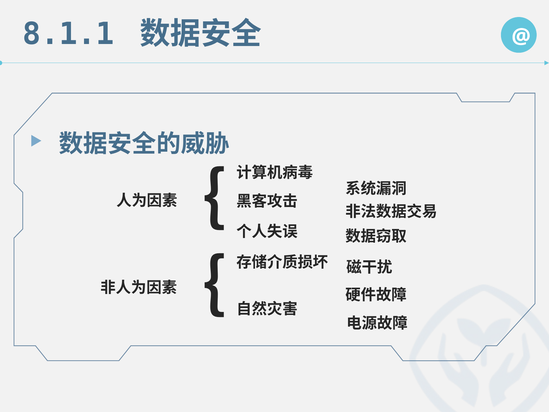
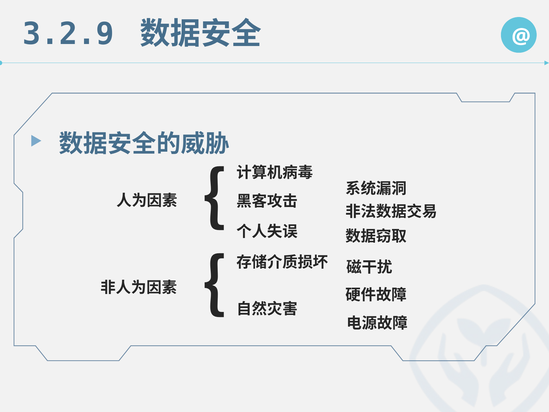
8.1.1: 8.1.1 -> 3.2.9 (68, 34)
